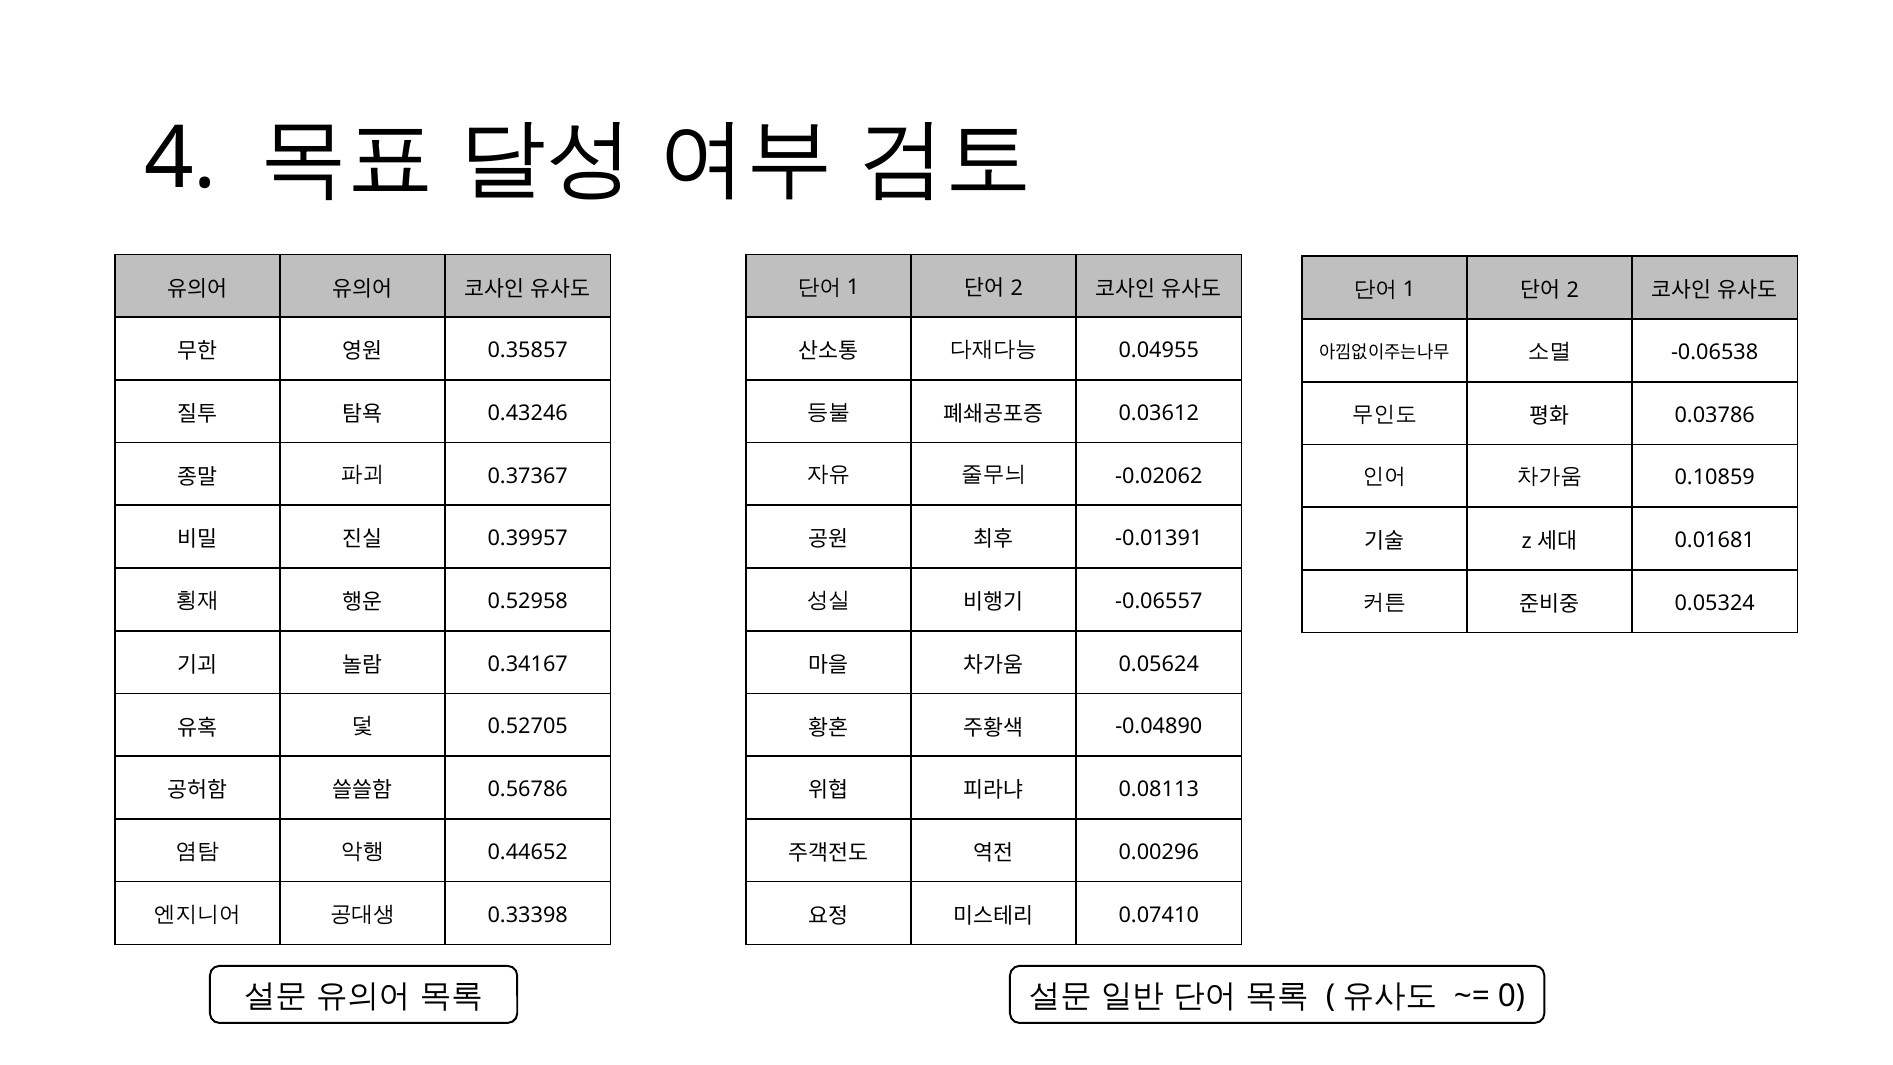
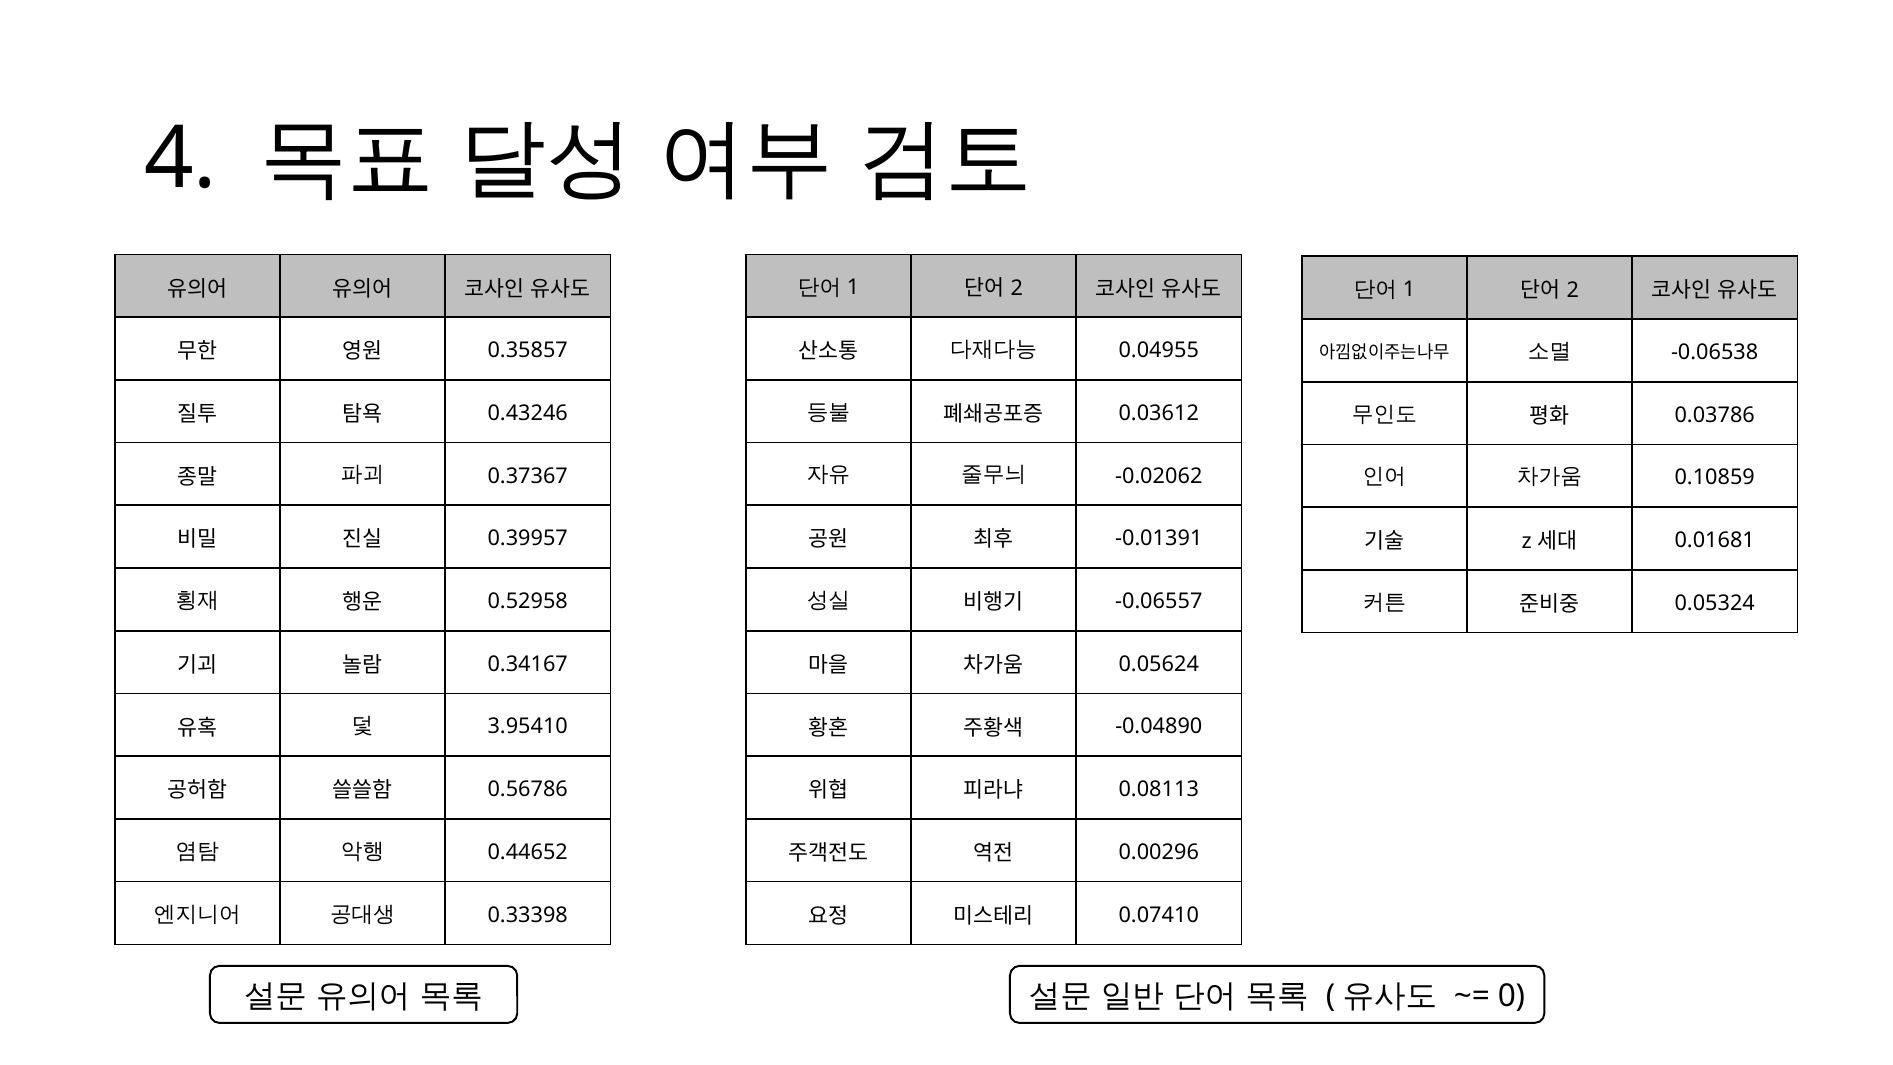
0.52705: 0.52705 -> 3.95410 (528, 727)
